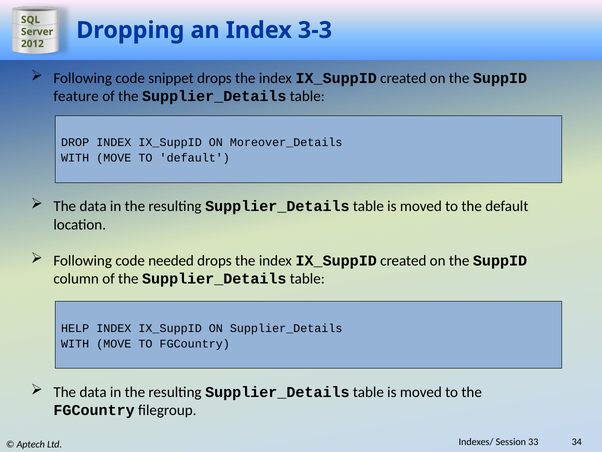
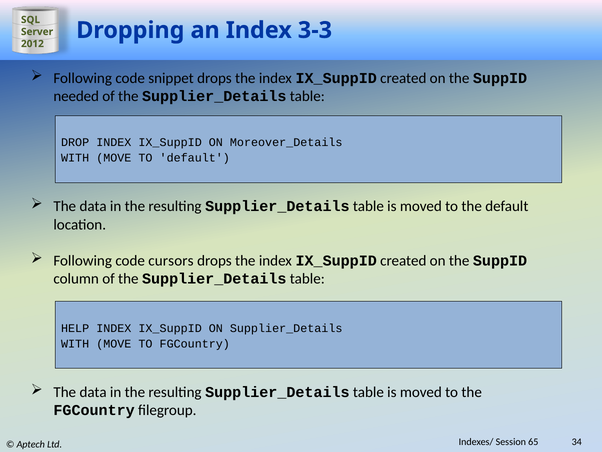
feature: feature -> needed (76, 96)
needed: needed -> cursors (171, 260)
33: 33 -> 65 (533, 442)
